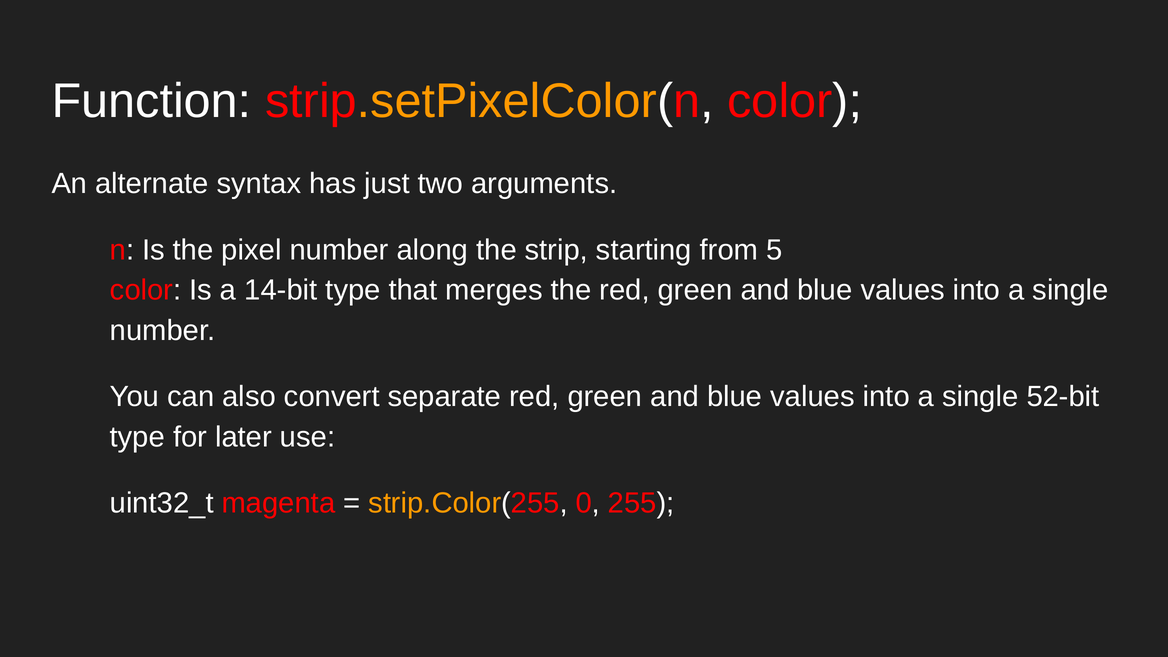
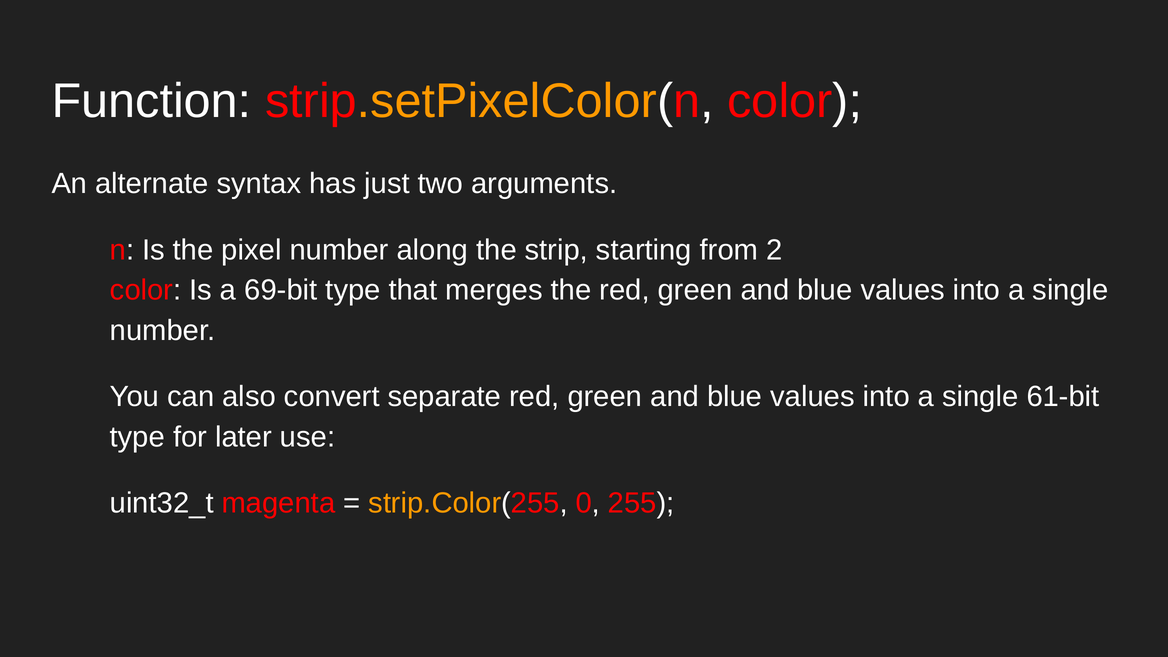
5: 5 -> 2 (774, 250)
14-bit: 14-bit -> 69-bit (281, 290)
52-bit: 52-bit -> 61-bit (1063, 397)
